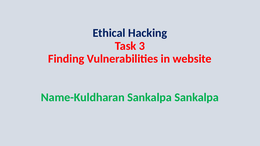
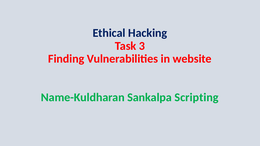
Sankalpa Sankalpa: Sankalpa -> Scripting (197, 98)
